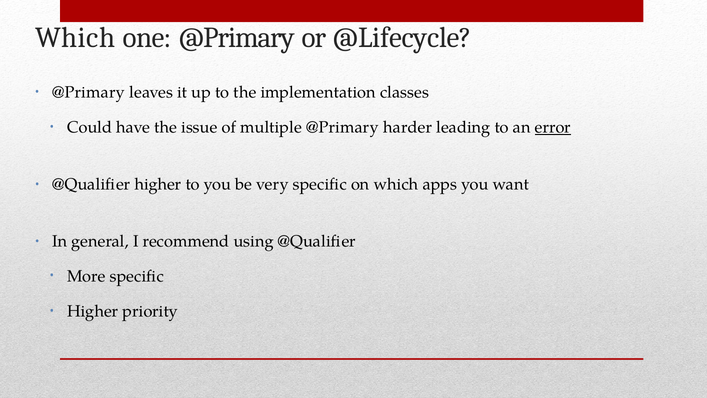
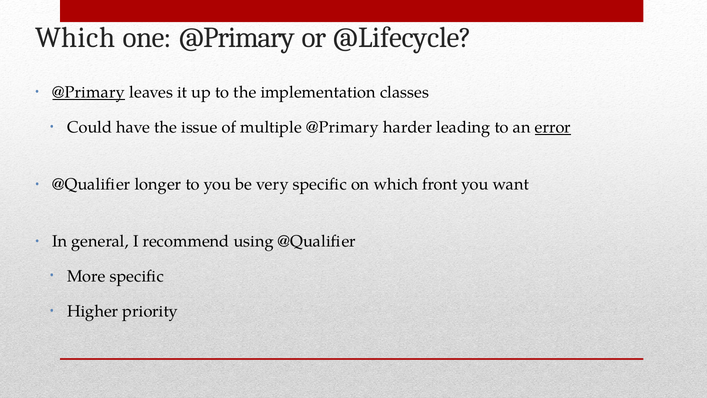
@Primary underline: none -> present (89, 92)
@Qualifier higher: higher -> longer (158, 184)
apps: apps -> front (440, 184)
